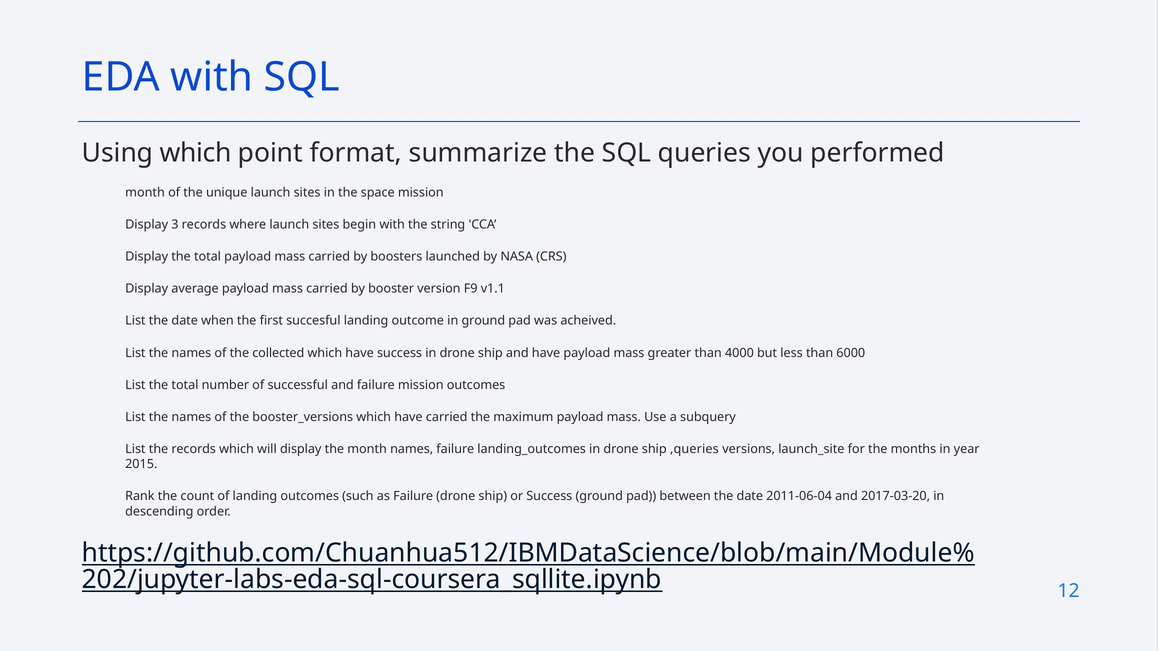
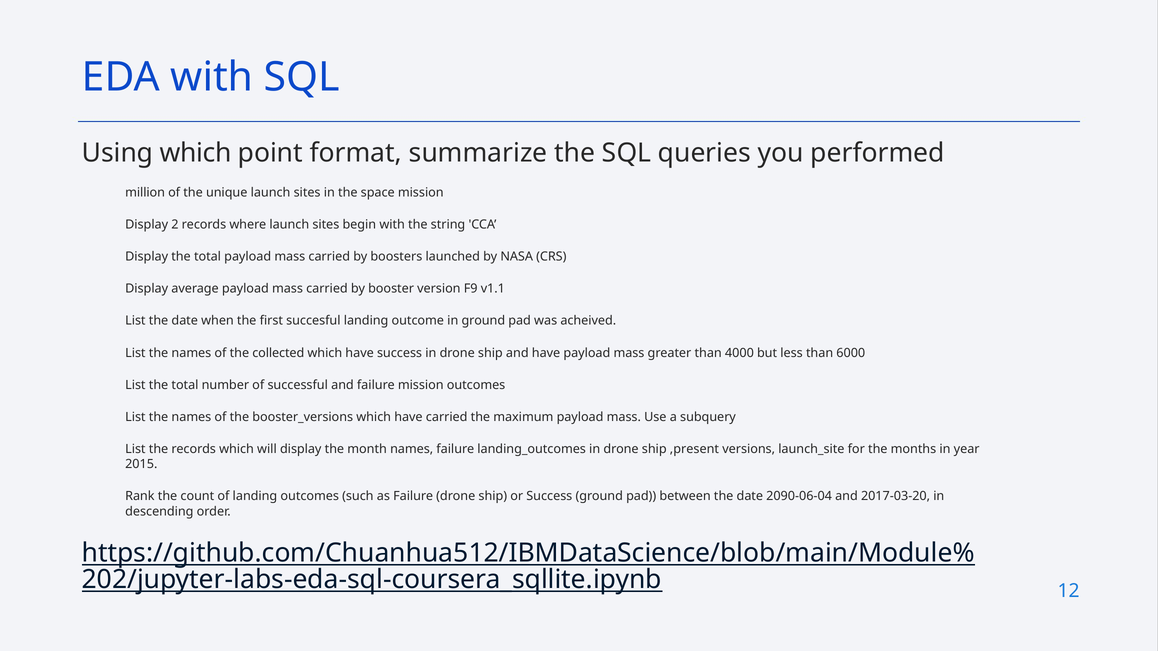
month: month -> million (145, 193)
3: 3 -> 2 (175, 225)
,queries: ,queries -> ,present (694, 449)
2011-06-04: 2011-06-04 -> 2090-06-04 (799, 497)
